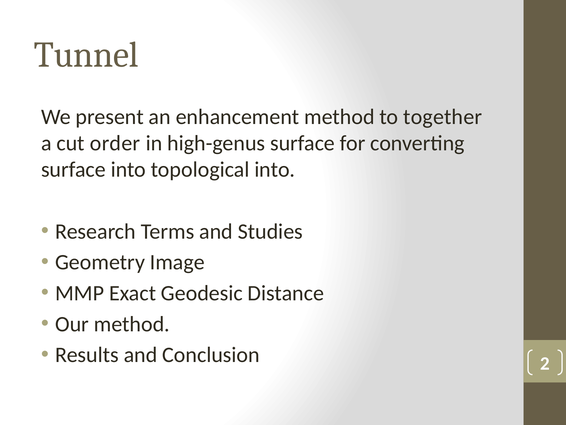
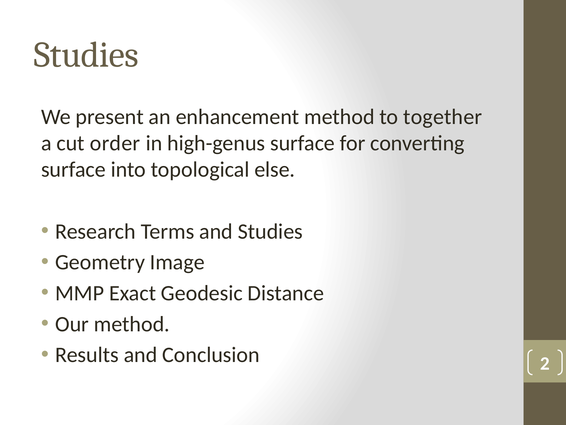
Tunnel: Tunnel -> Studies (86, 55)
topological into: into -> else (275, 169)
